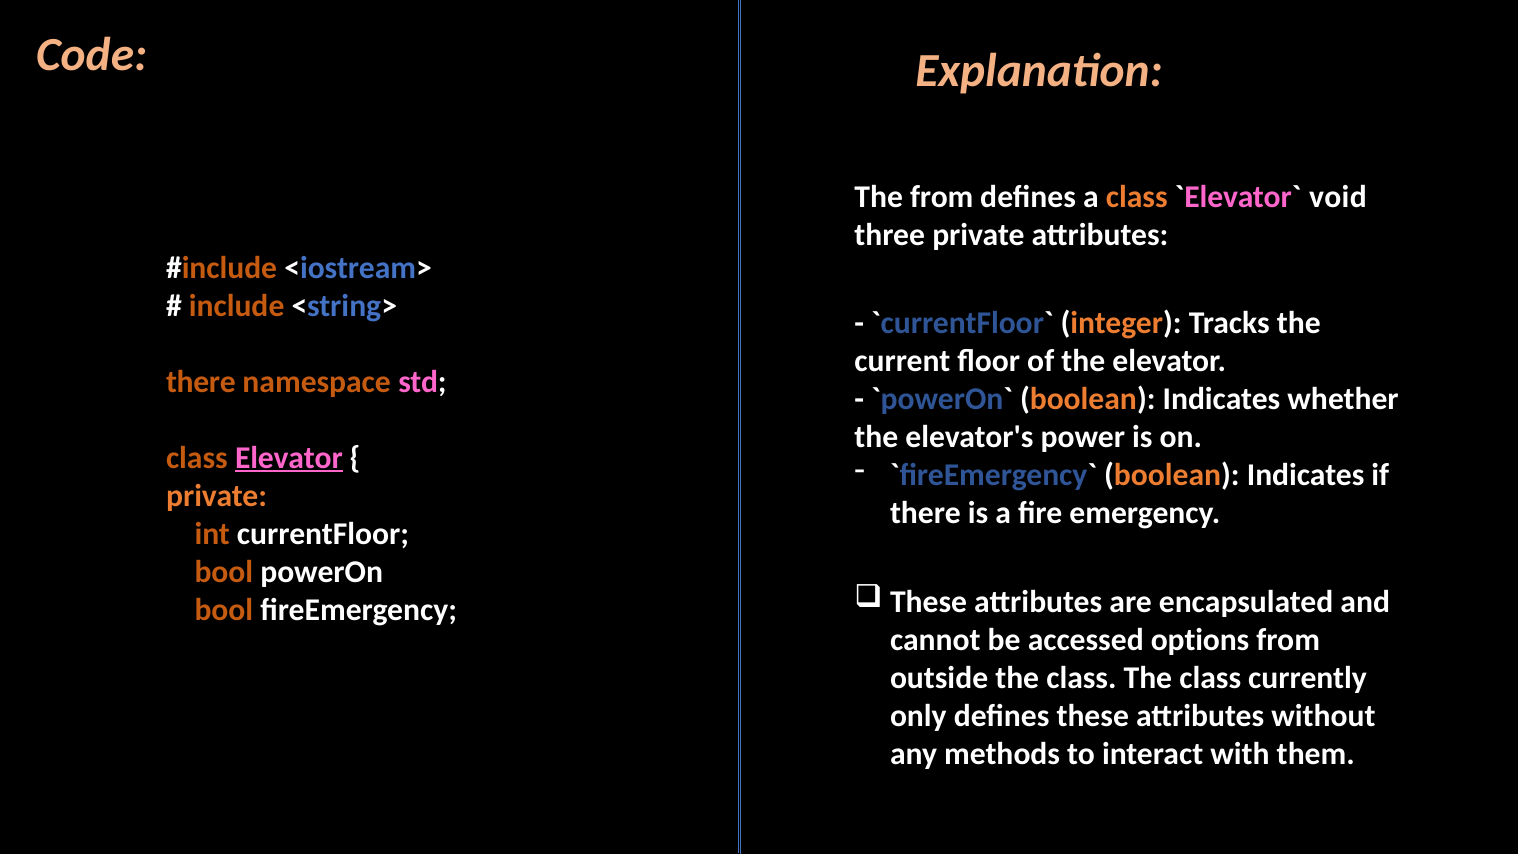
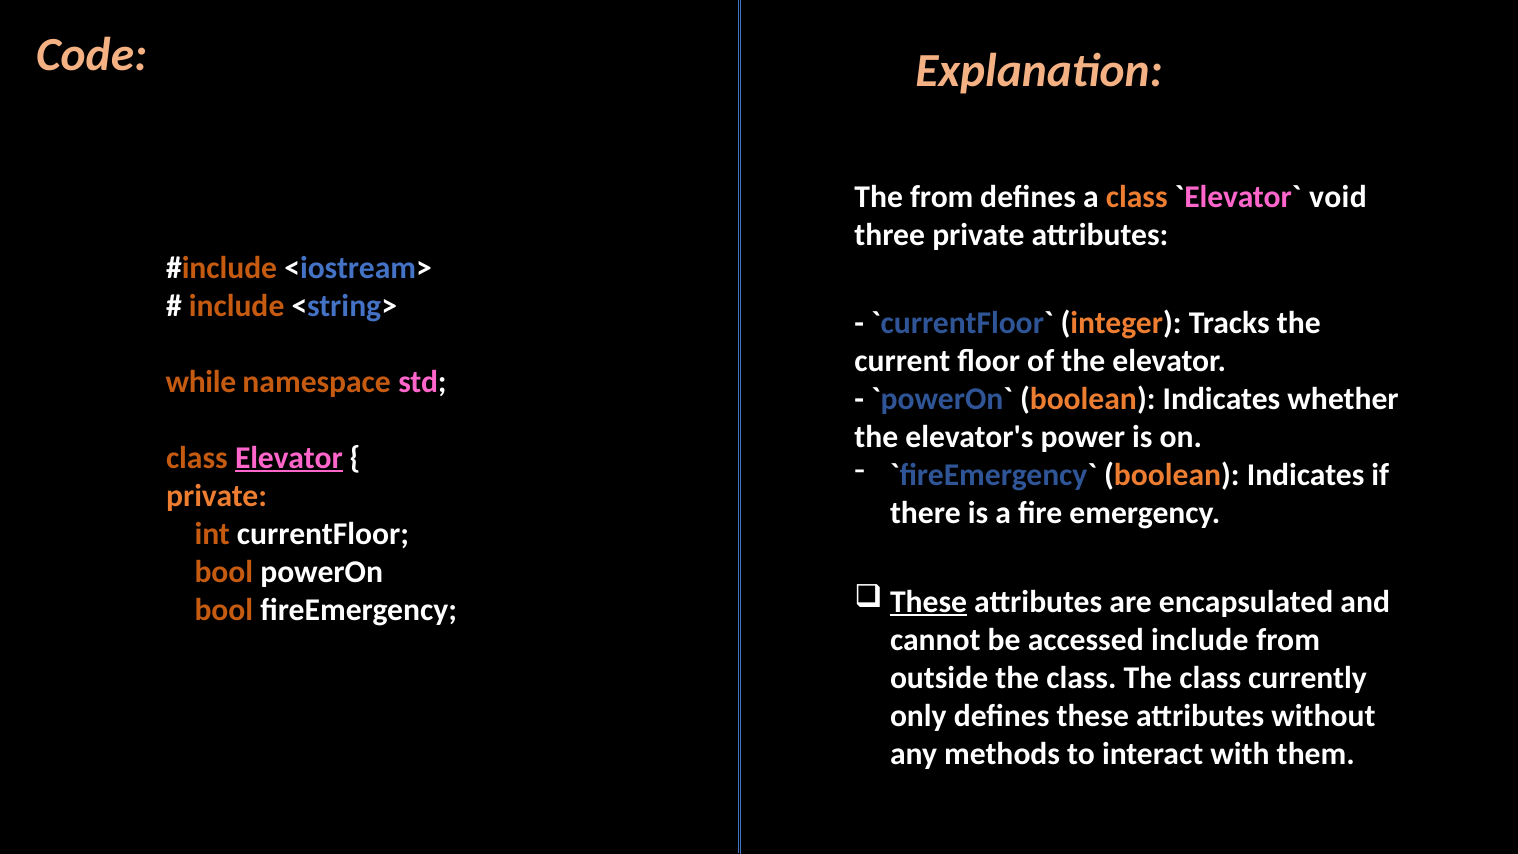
there: there -> while (201, 382)
These underline: none -> present (929, 602)
accessed options: options -> include (1200, 640)
